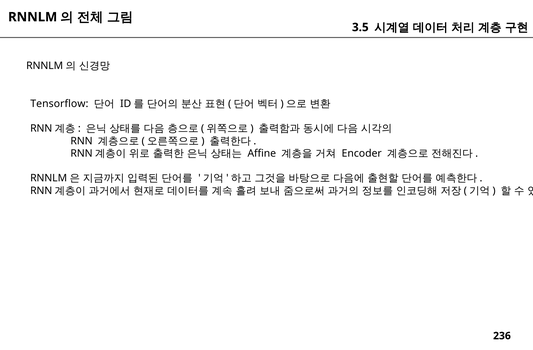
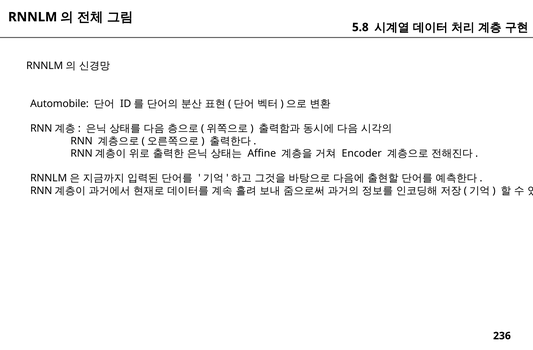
3.5: 3.5 -> 5.8 (360, 27)
Tensorflow: Tensorflow -> Automobile (59, 104)
